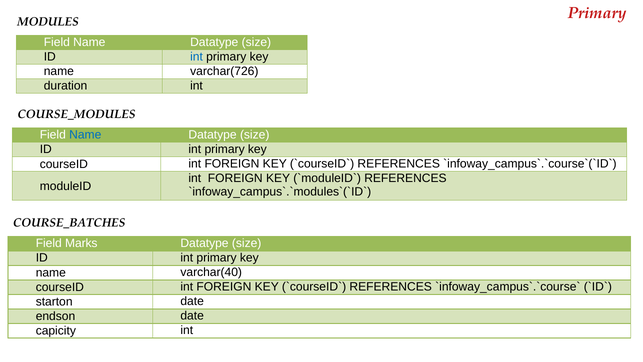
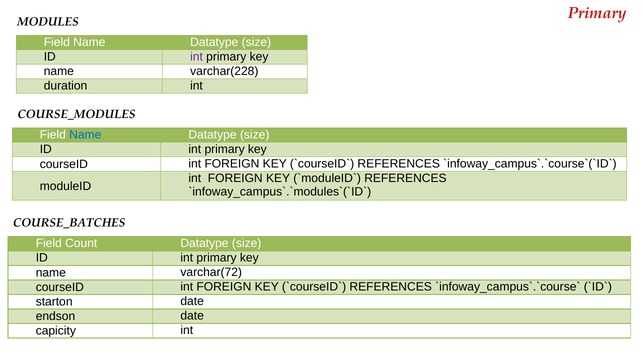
int colour: blue -> purple (197, 57)
varchar(726: varchar(726 -> varchar(228 (224, 71)
Marks: Marks -> Count (81, 243)
varchar(40: varchar(40 -> varchar(72 (211, 272)
